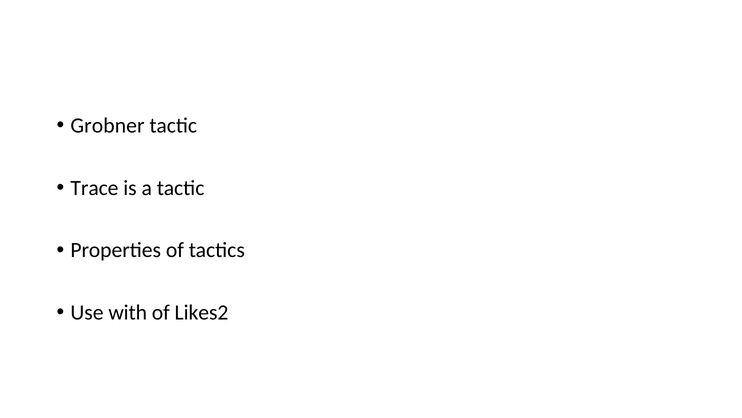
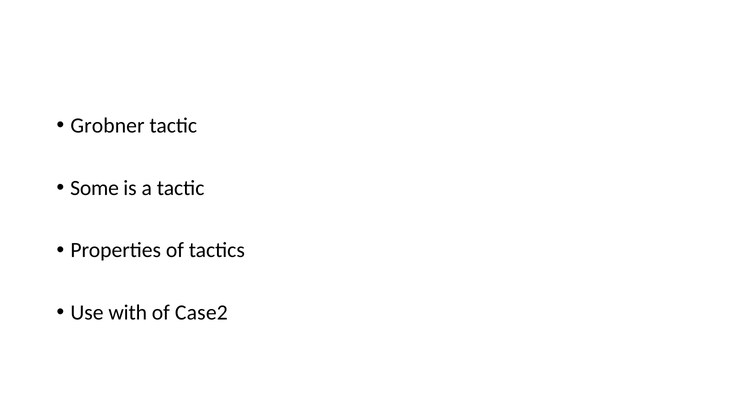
Trace: Trace -> Some (95, 188)
Likes2: Likes2 -> Case2 (201, 312)
